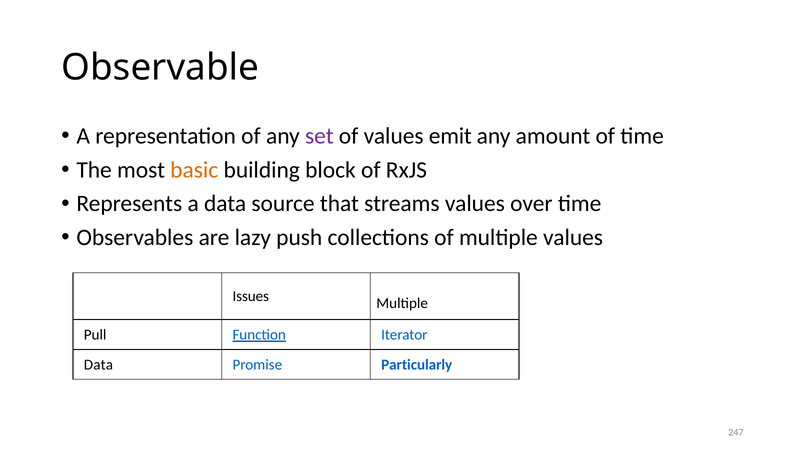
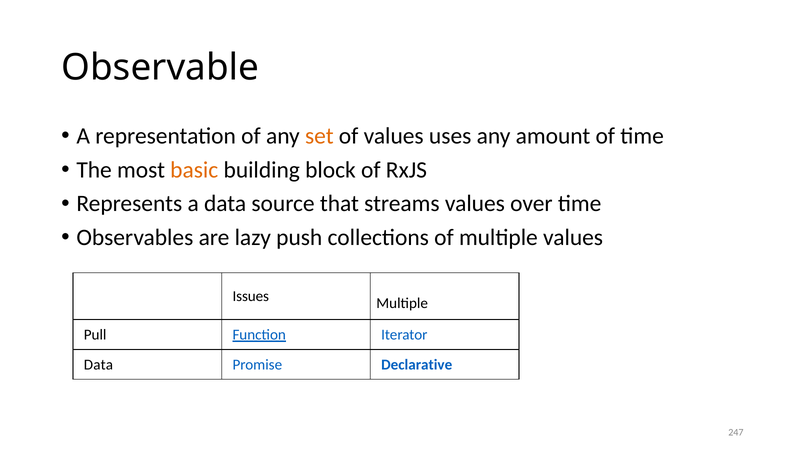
set colour: purple -> orange (319, 136)
emit: emit -> uses (450, 136)
Particularly: Particularly -> Declarative (417, 364)
